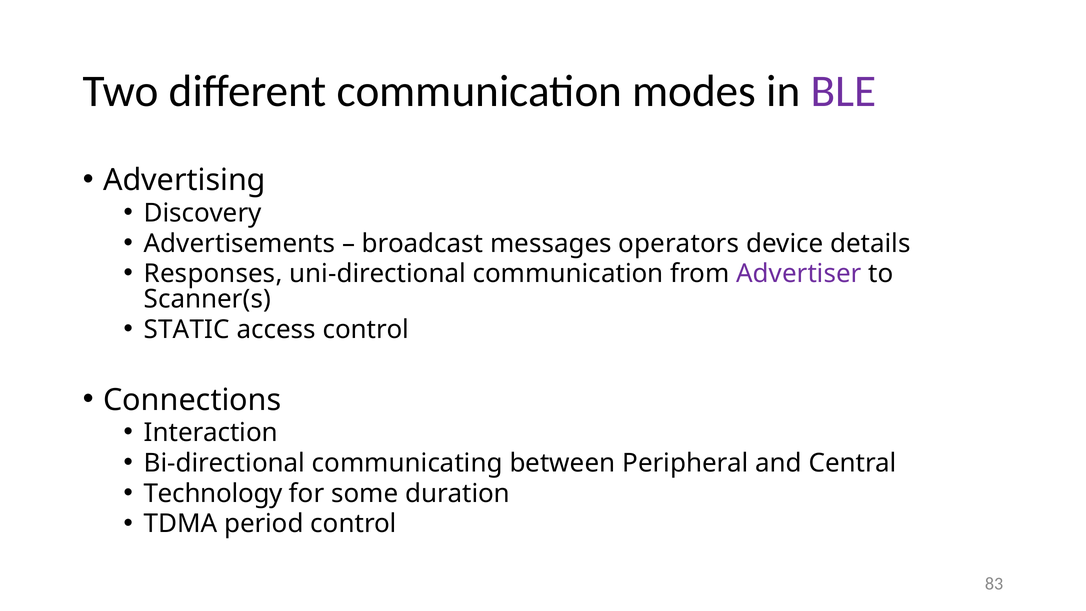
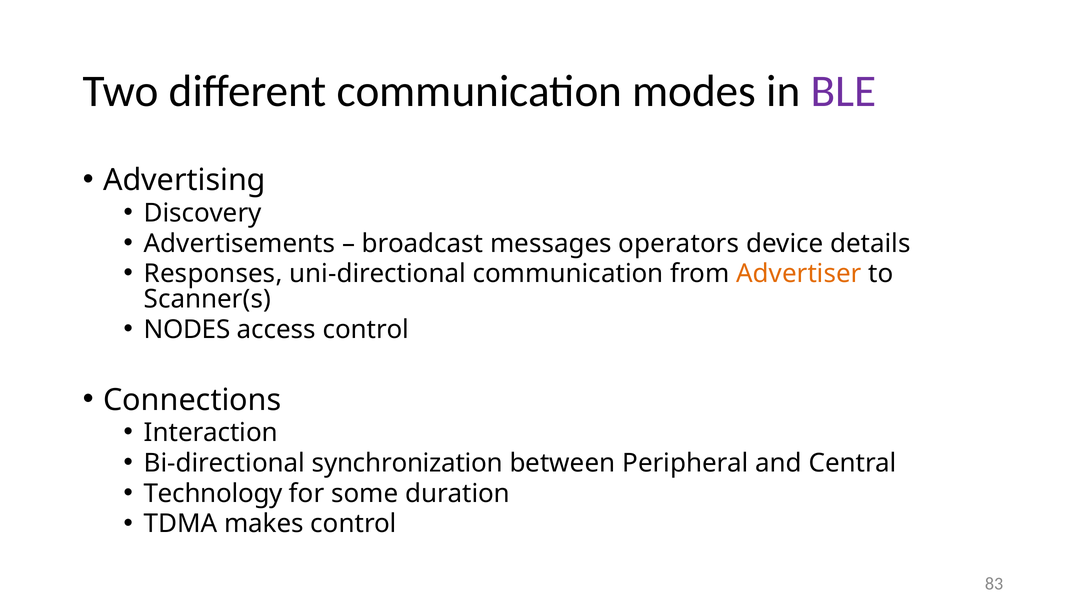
Advertiser colour: purple -> orange (799, 274)
STATIC: STATIC -> NODES (187, 329)
communicating: communicating -> synchronization (407, 463)
period: period -> makes (264, 524)
